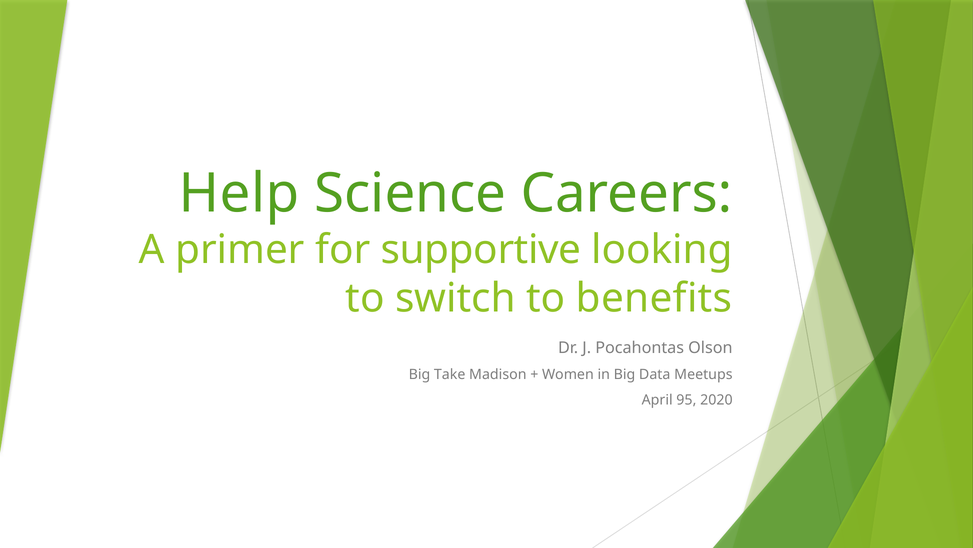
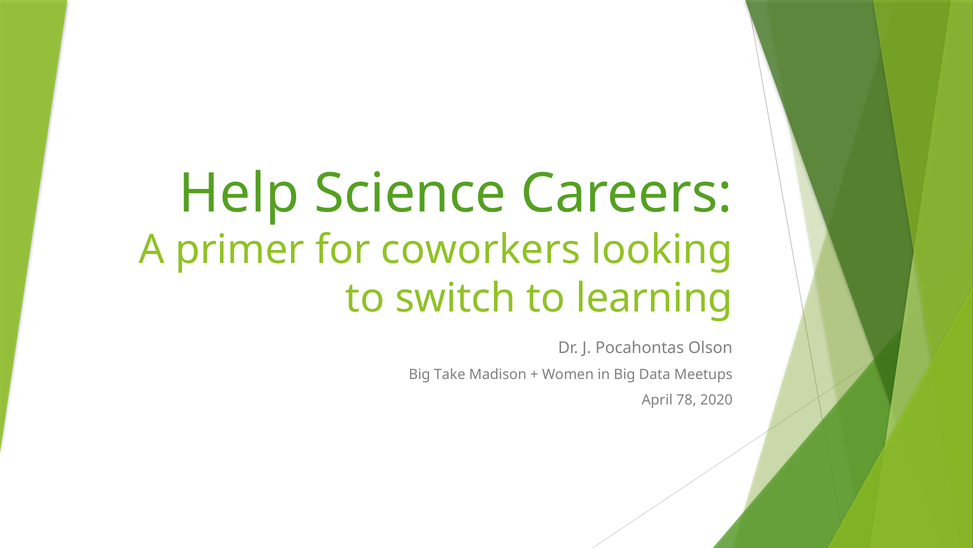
supportive: supportive -> coworkers (481, 249)
benefits: benefits -> learning (654, 298)
95: 95 -> 78 (686, 400)
